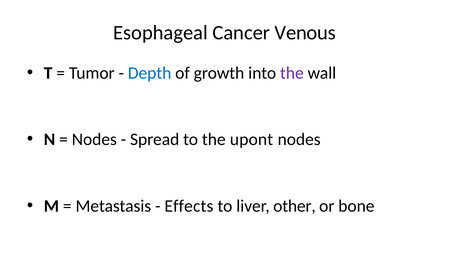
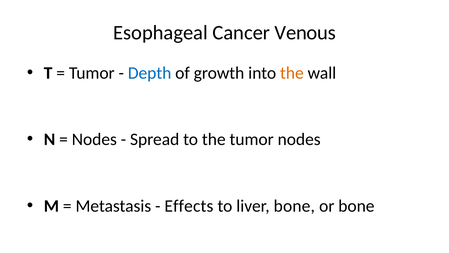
the colour: purple -> orange (292, 73)
the upont: upont -> tumor (252, 139)
liver other: other -> bone (294, 206)
